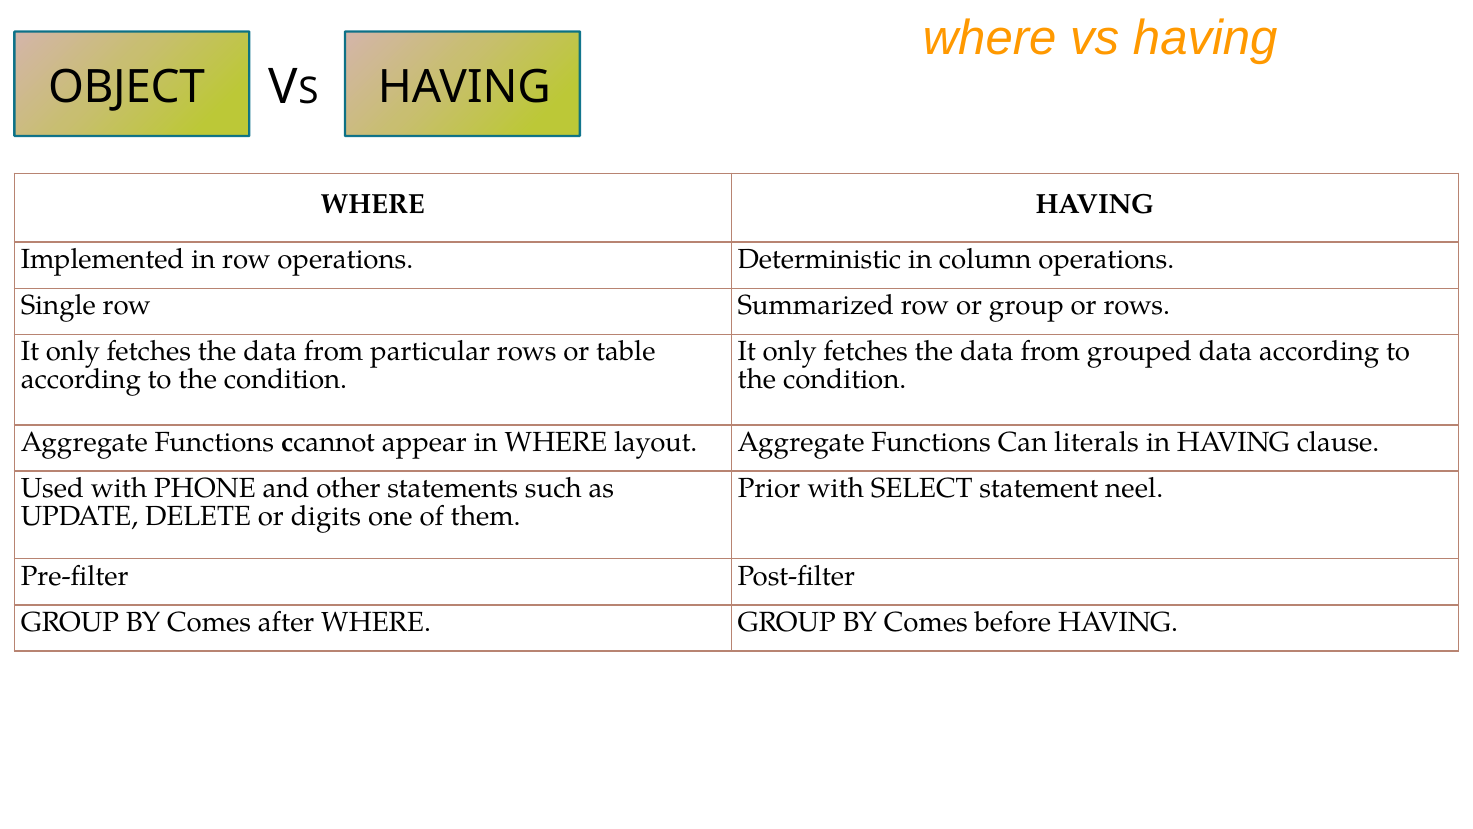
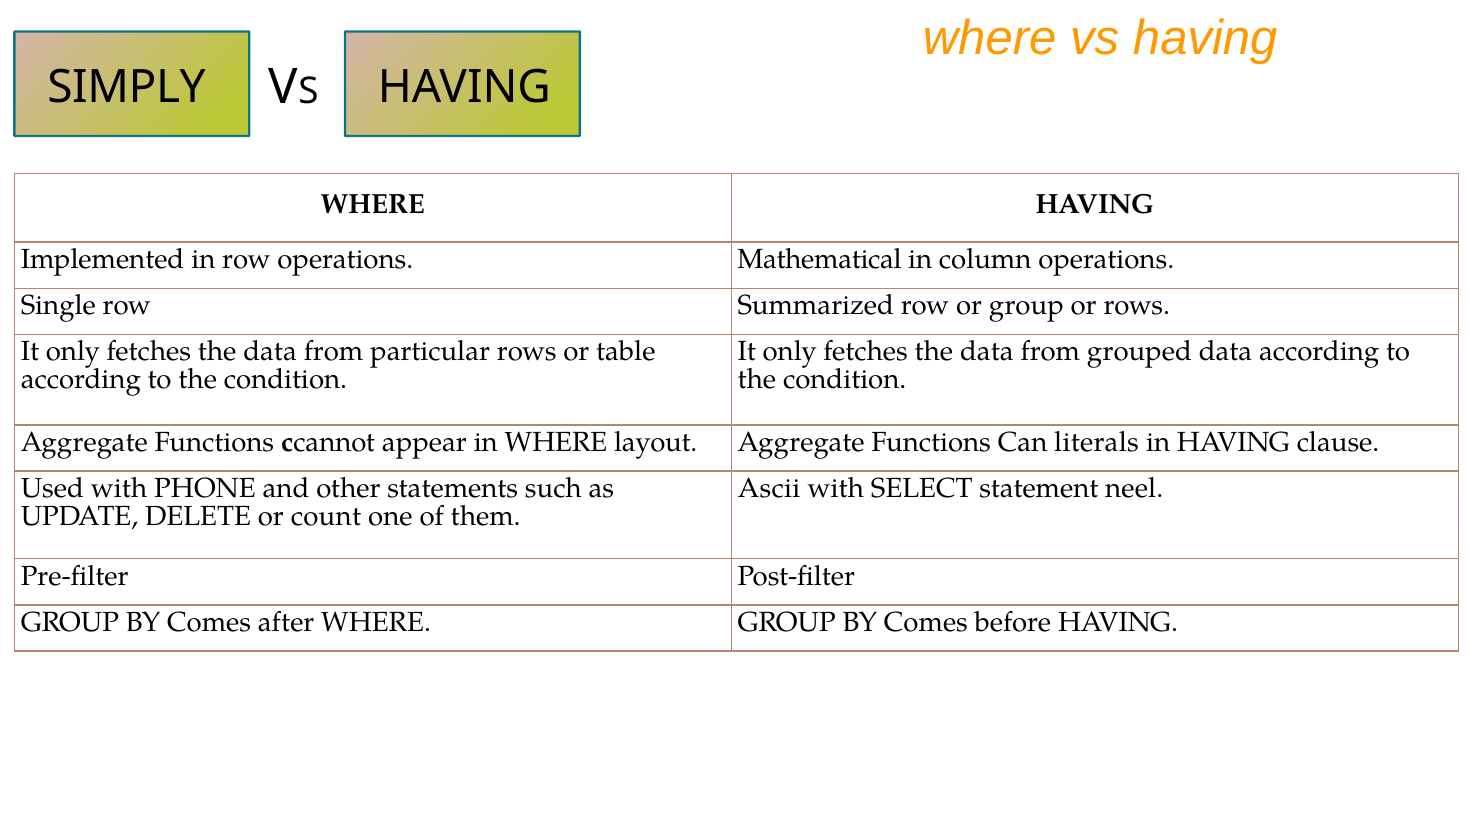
OBJECT: OBJECT -> SIMPLY (127, 87)
Deterministic: Deterministic -> Mathematical (820, 259)
Prior: Prior -> Ascii (769, 488)
digits: digits -> count (326, 516)
